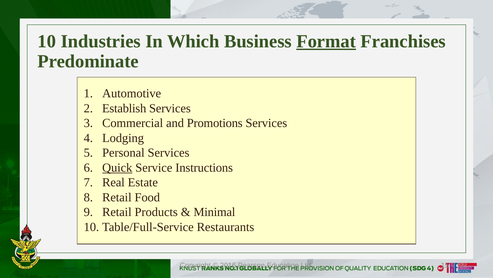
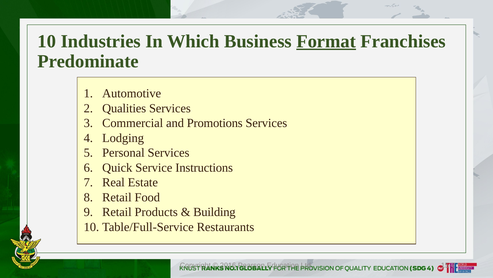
Establish: Establish -> Qualities (124, 108)
Quick underline: present -> none (117, 167)
Minimal: Minimal -> Building (214, 212)
